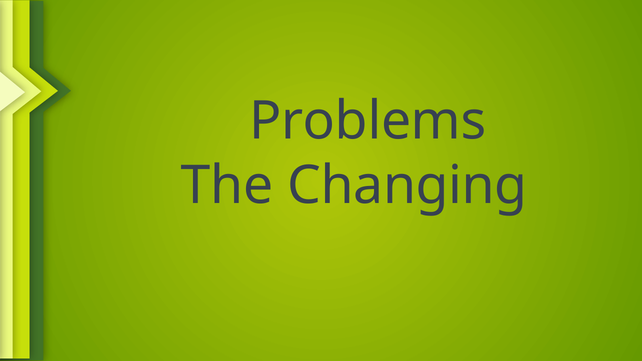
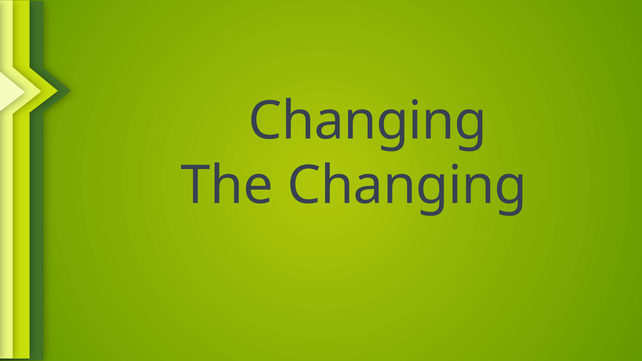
Problems: Problems -> Changing (368, 121)
